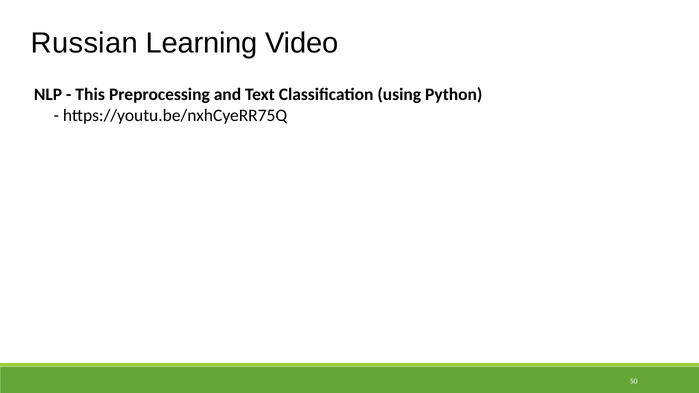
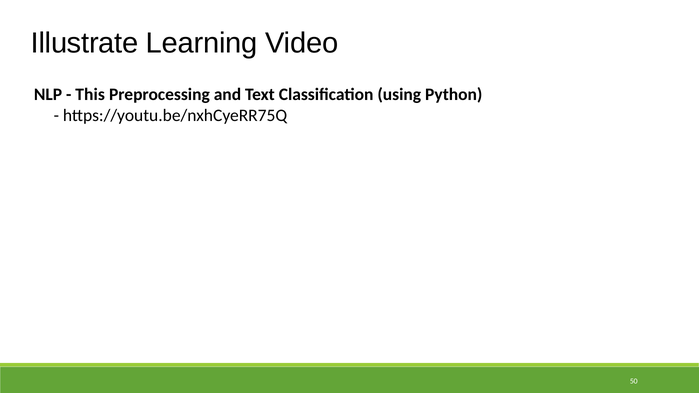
Russian: Russian -> Illustrate (85, 43)
